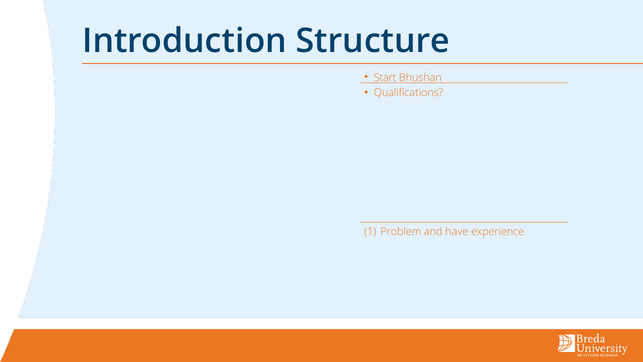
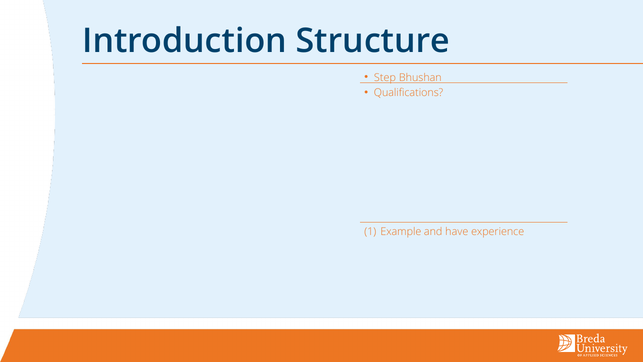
Start: Start -> Step (385, 77)
Problem: Problem -> Example (401, 232)
